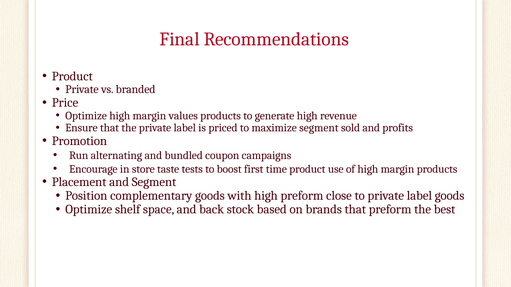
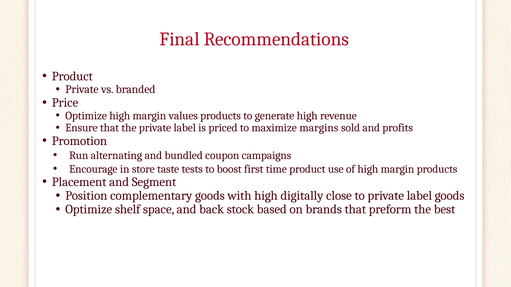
maximize segment: segment -> margins (319, 128)
high preform: preform -> digitally (302, 196)
